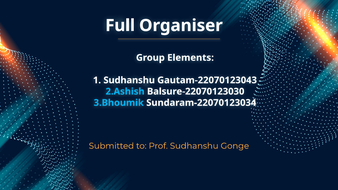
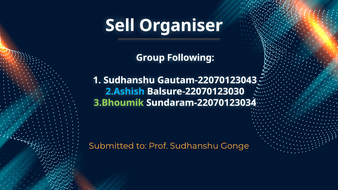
Full: Full -> Sell (120, 26)
Elements: Elements -> Following (191, 58)
3.Bhoumik colour: light blue -> light green (119, 103)
